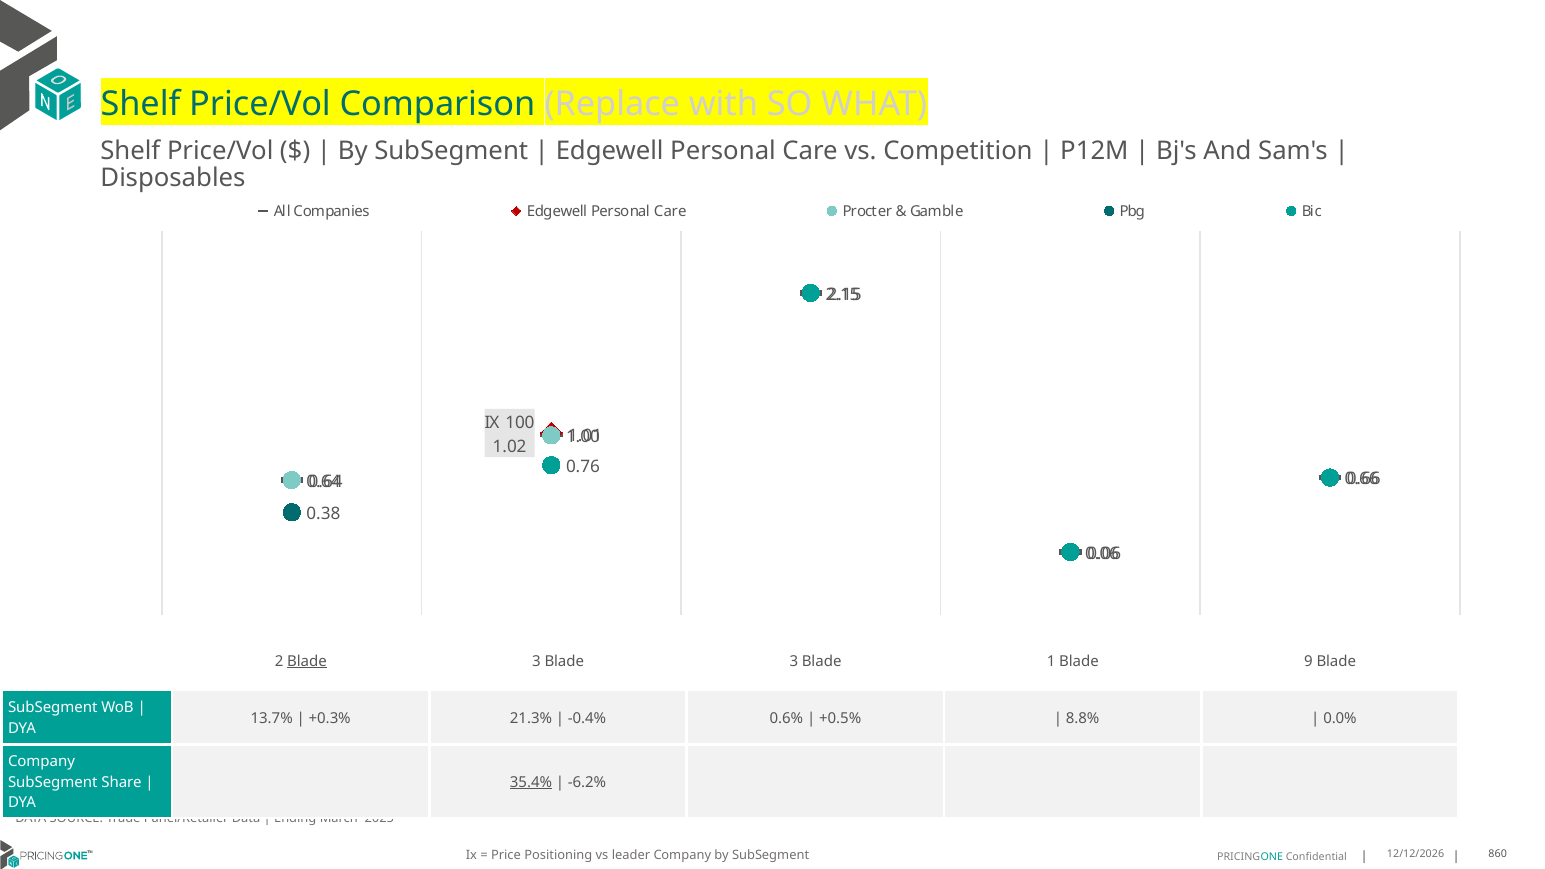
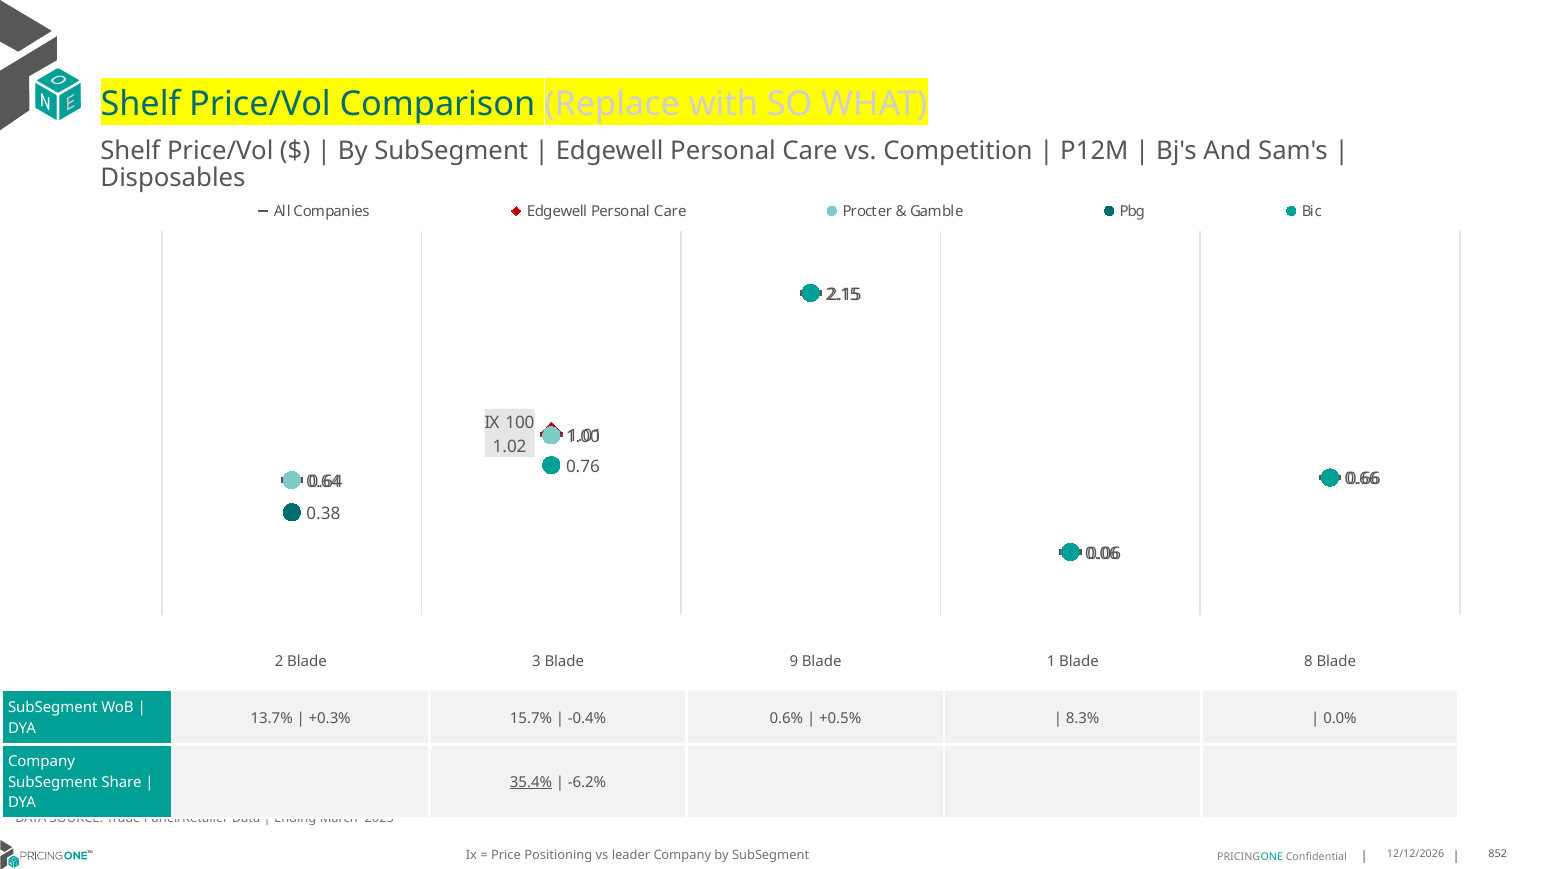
Blade underline: present -> none (307, 661)
3 Blade 3: 3 -> 9 (794, 661)
9: 9 -> 8 (1309, 661)
21.3%: 21.3% -> 15.7% (531, 718)
8.8%: 8.8% -> 8.3% (1083, 718)
860: 860 -> 852 (1498, 854)
